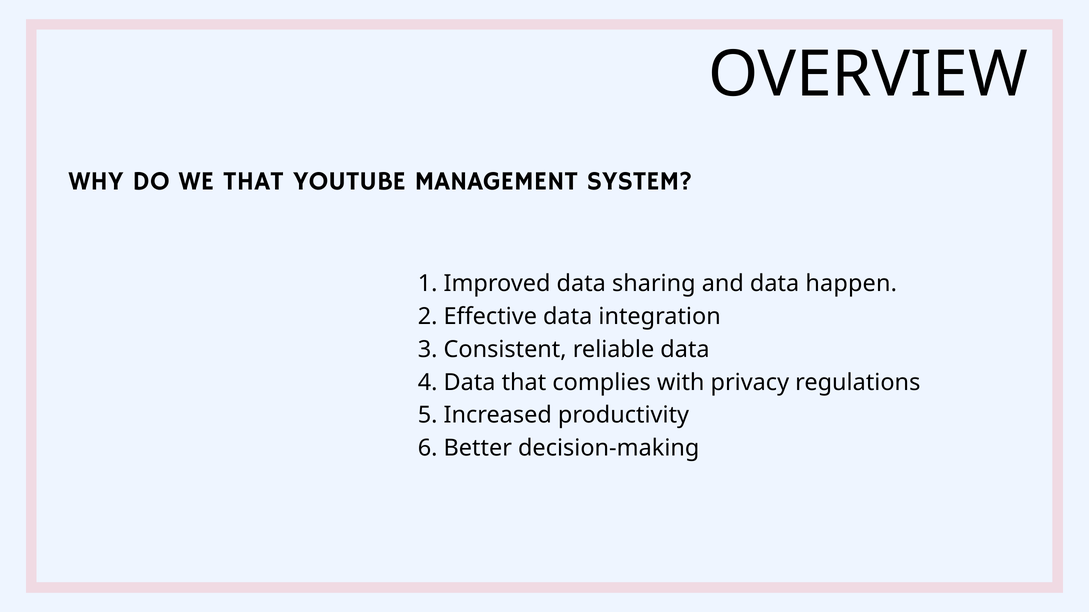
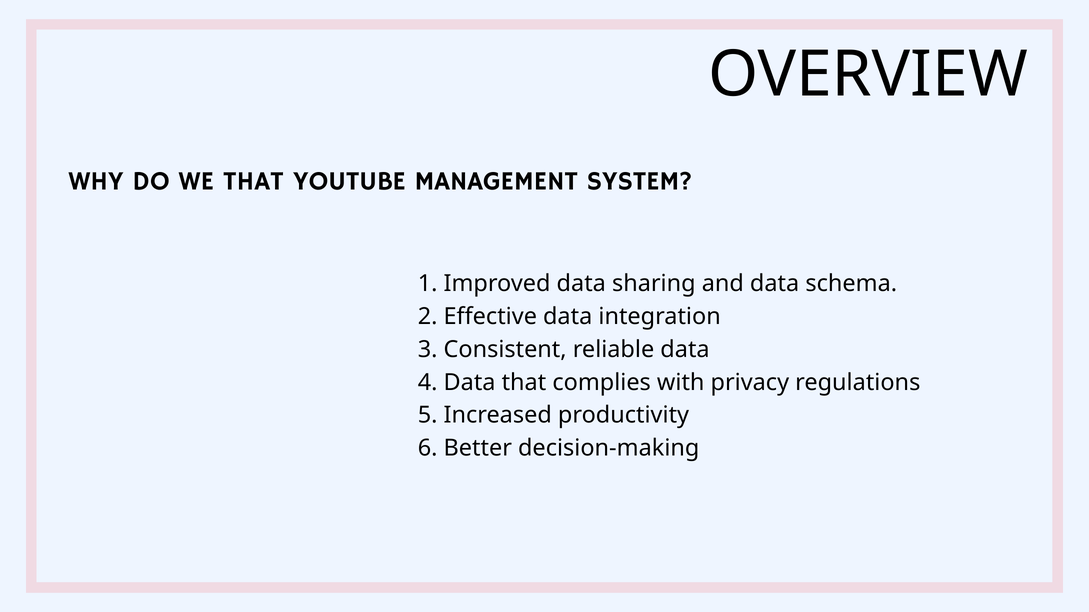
happen: happen -> schema (851, 284)
